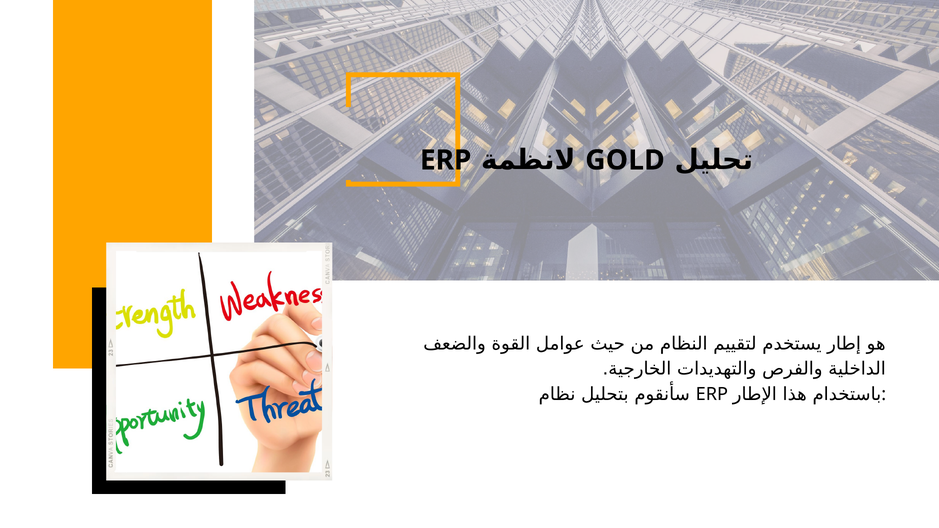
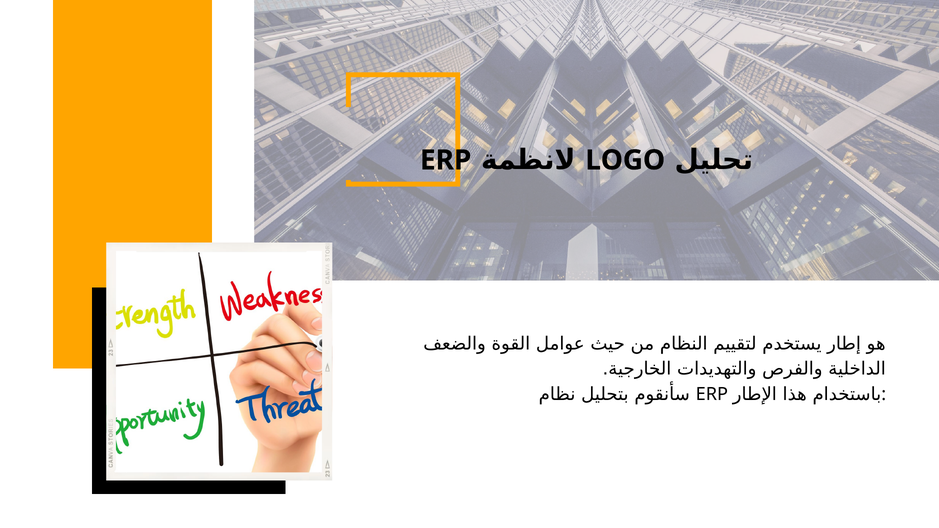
GOLD: GOLD -> LOGO (625, 160)
